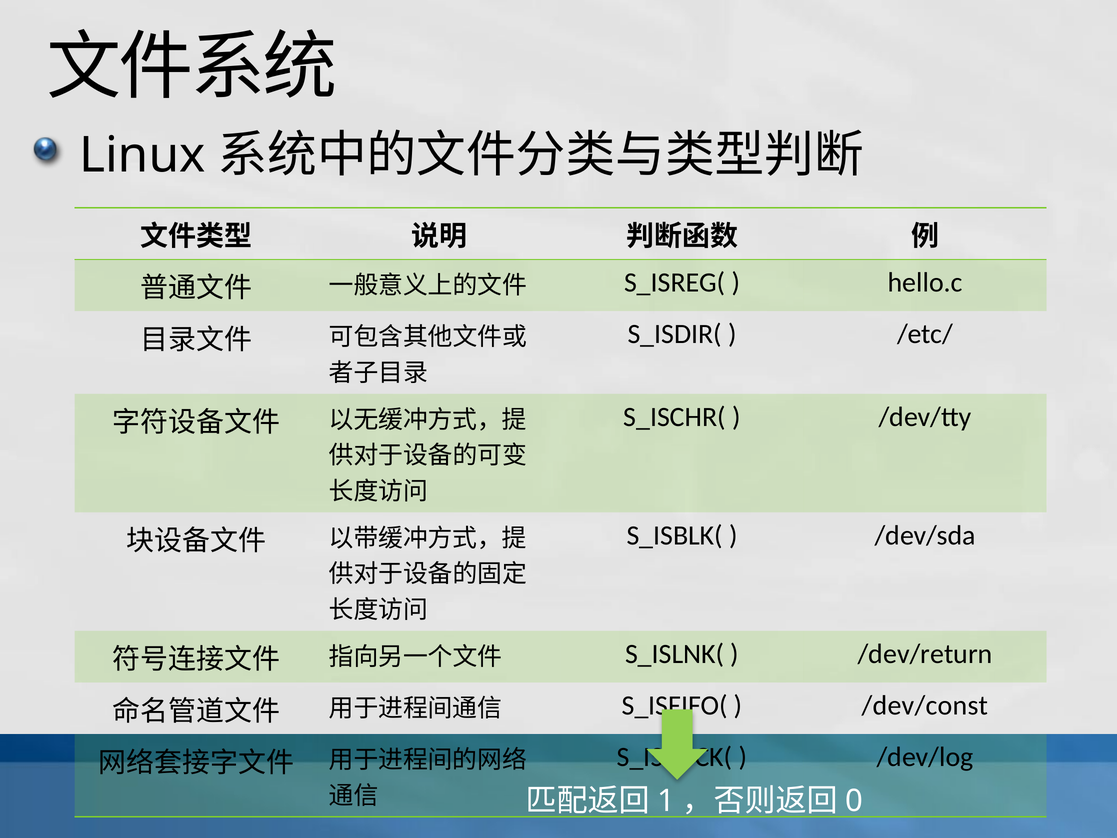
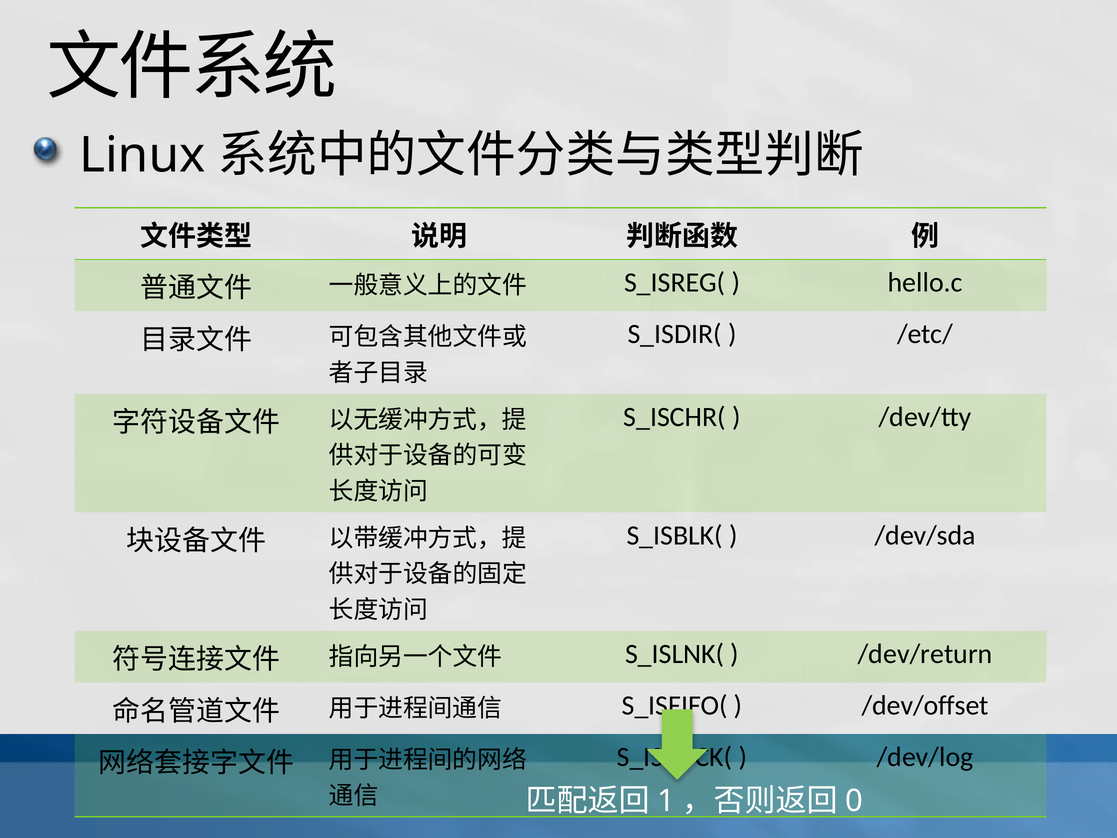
/dev/const: /dev/const -> /dev/offset (925, 705)
